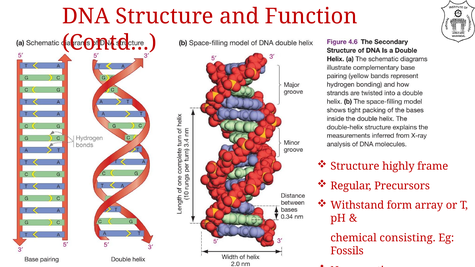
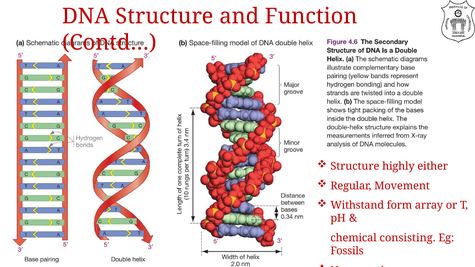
frame: frame -> either (433, 166)
Precursors: Precursors -> Movement (402, 186)
